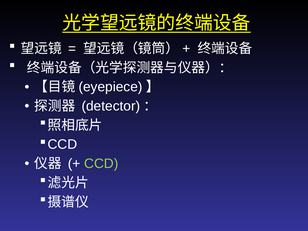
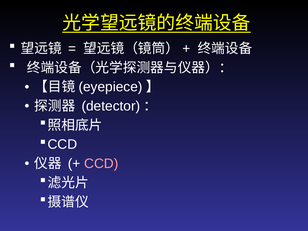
CCD colour: light green -> pink (101, 164)
